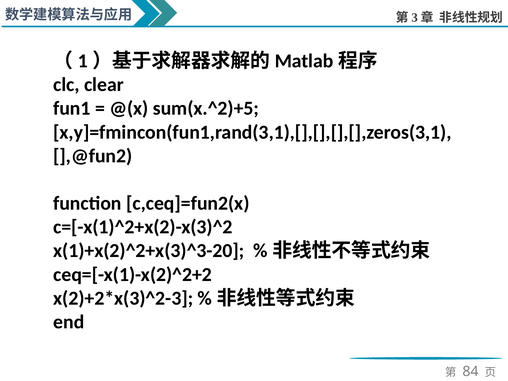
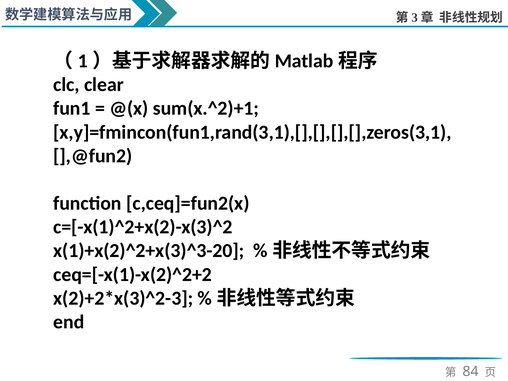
sum(x.^2)+5: sum(x.^2)+5 -> sum(x.^2)+1 (206, 108)
